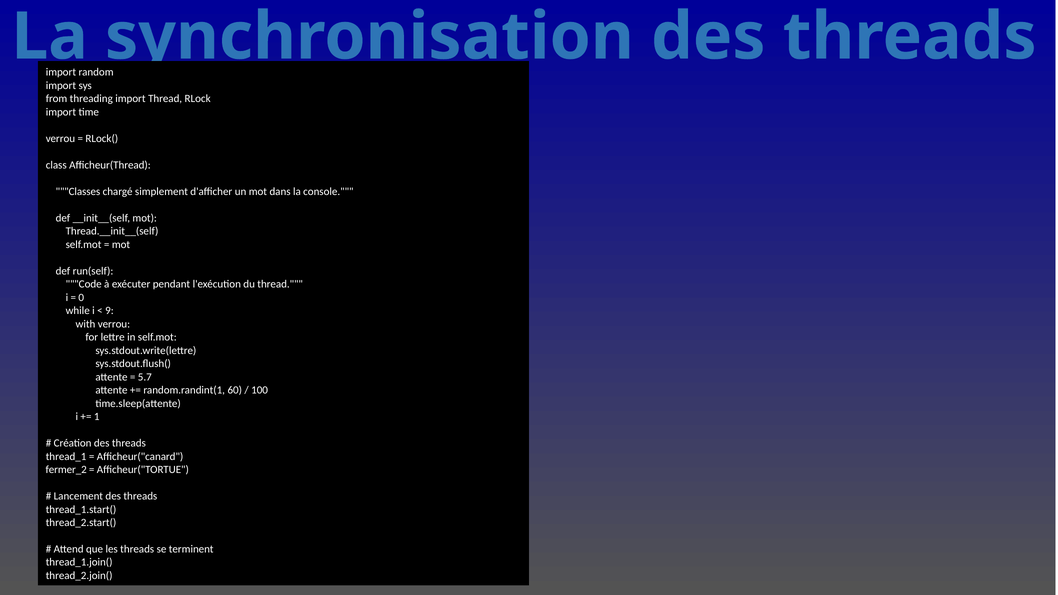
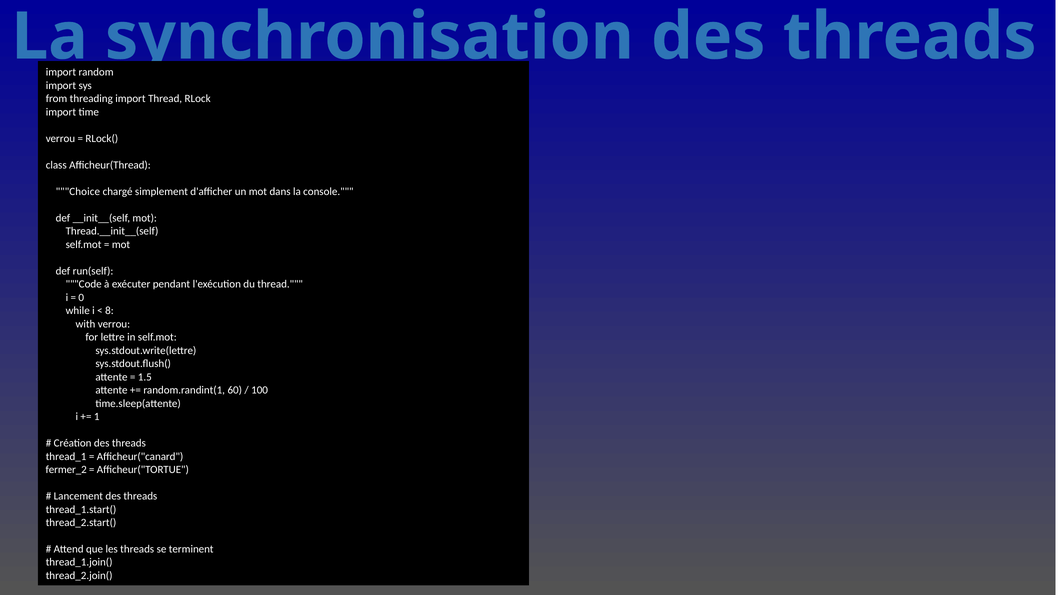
Classes: Classes -> Choice (78, 192)
9: 9 -> 8 (109, 311)
5.7: 5.7 -> 1.5 (145, 377)
